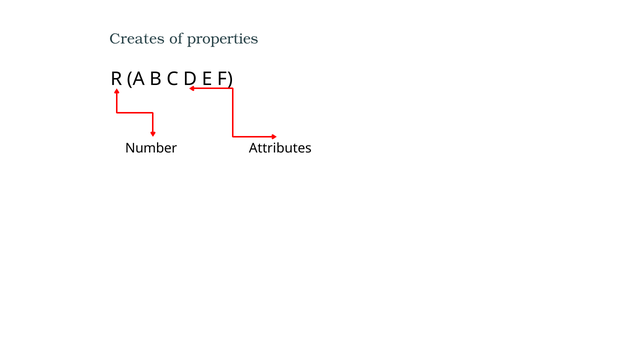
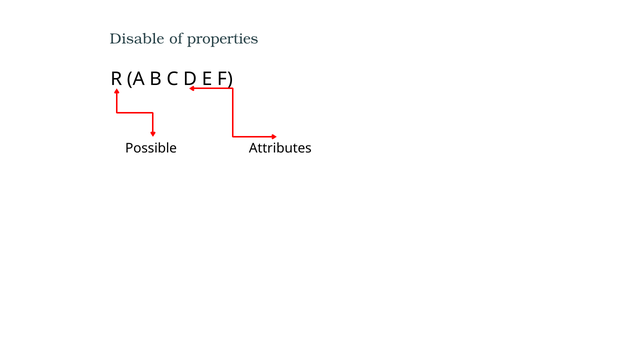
Creates: Creates -> Disable (137, 39)
Number: Number -> Possible (151, 148)
